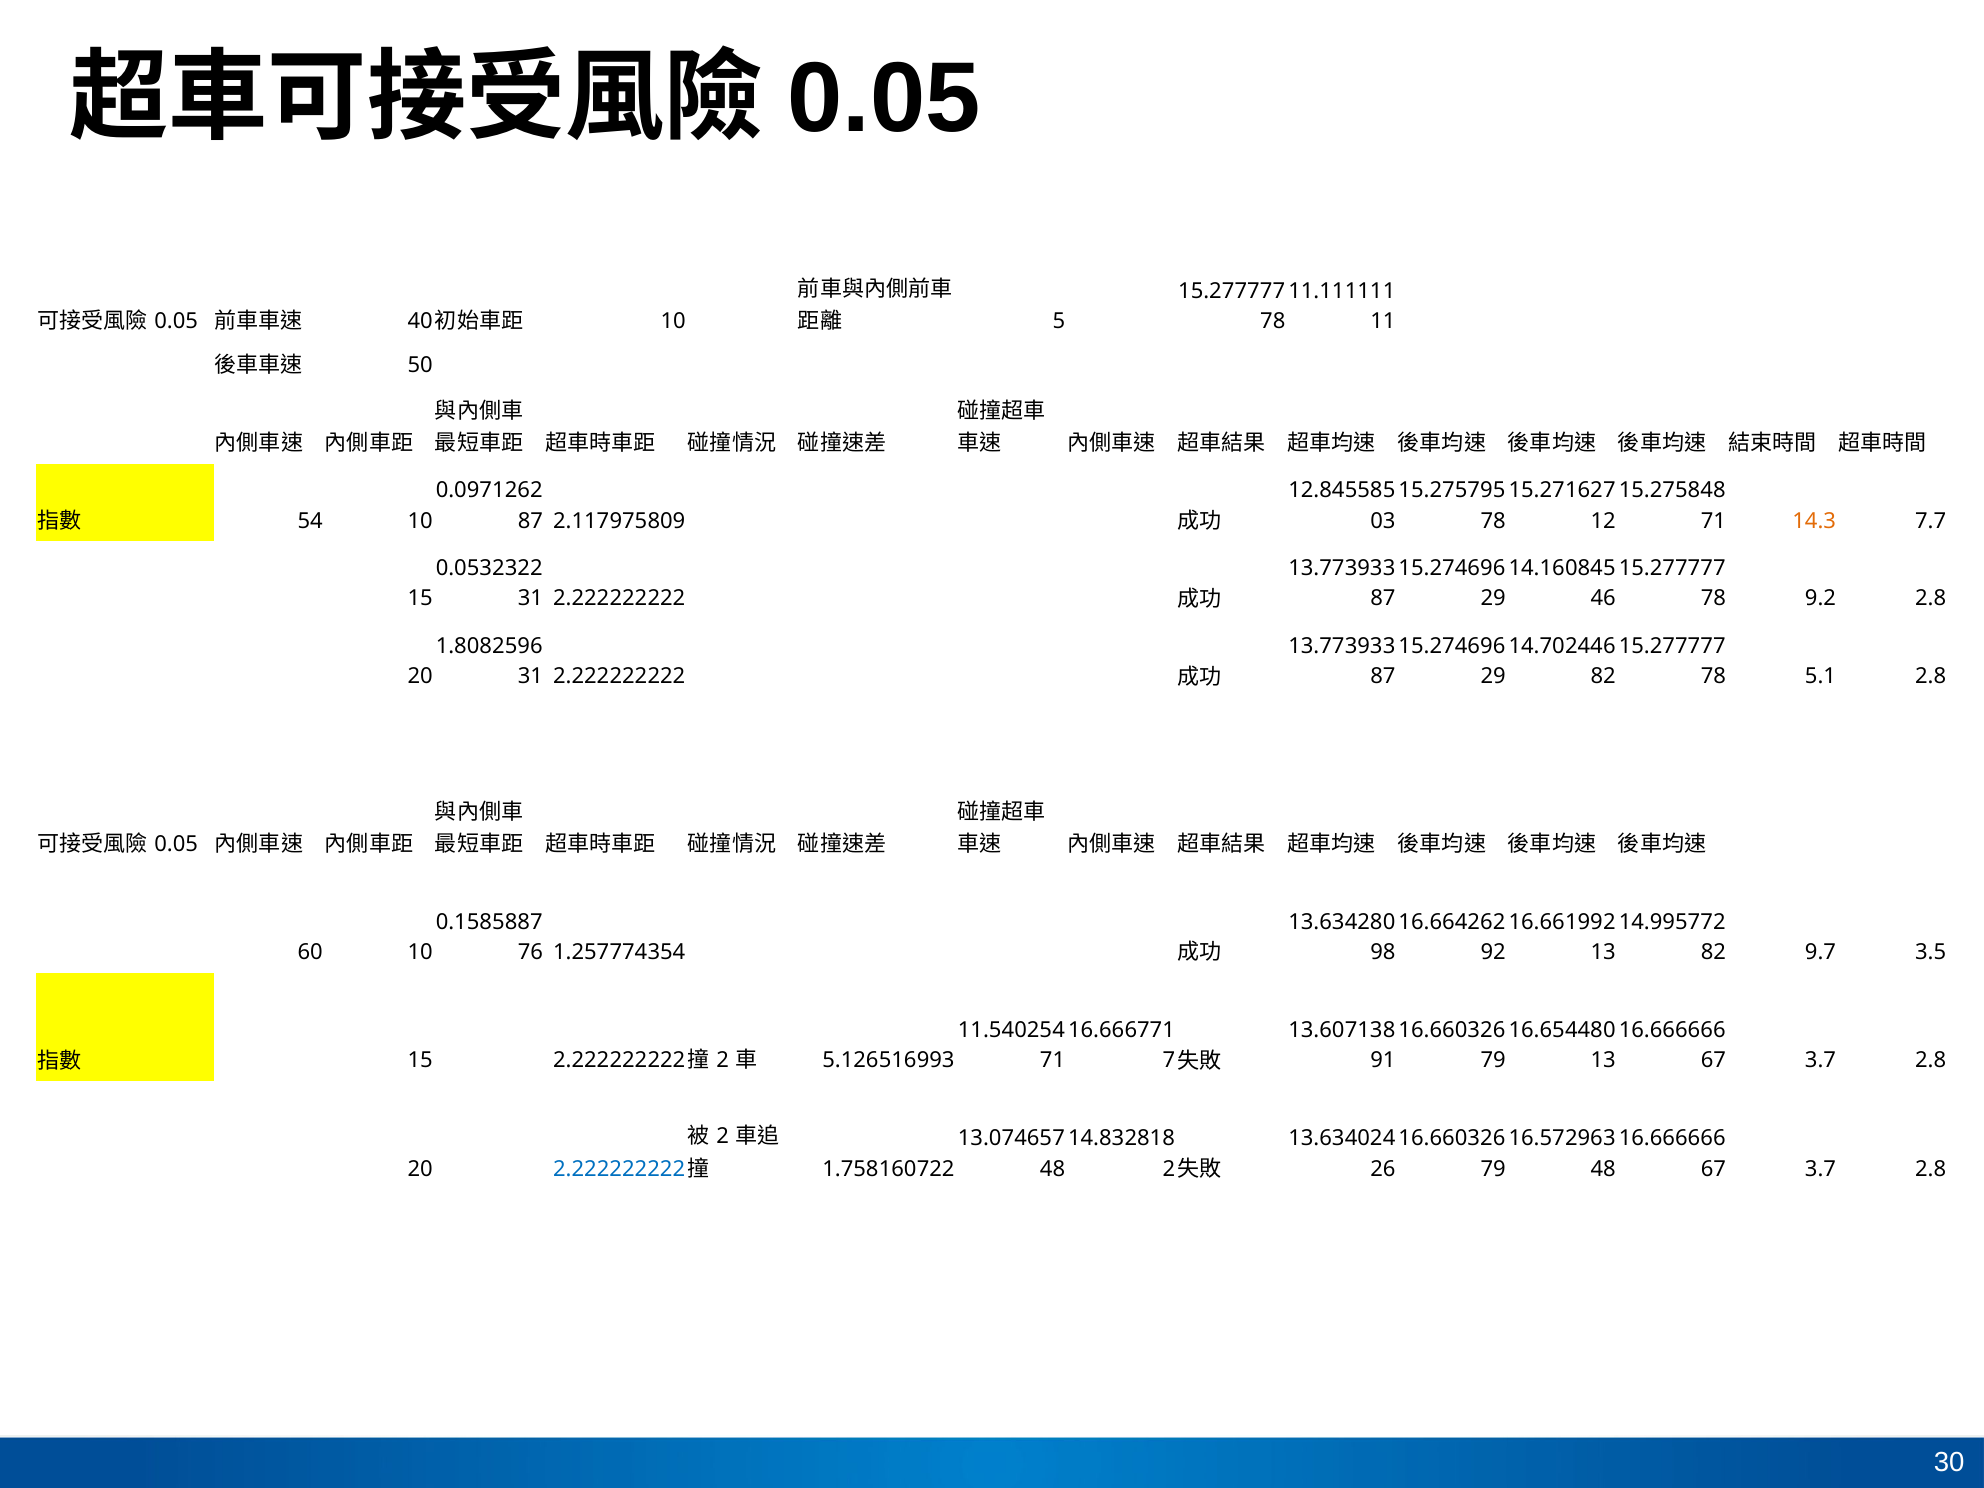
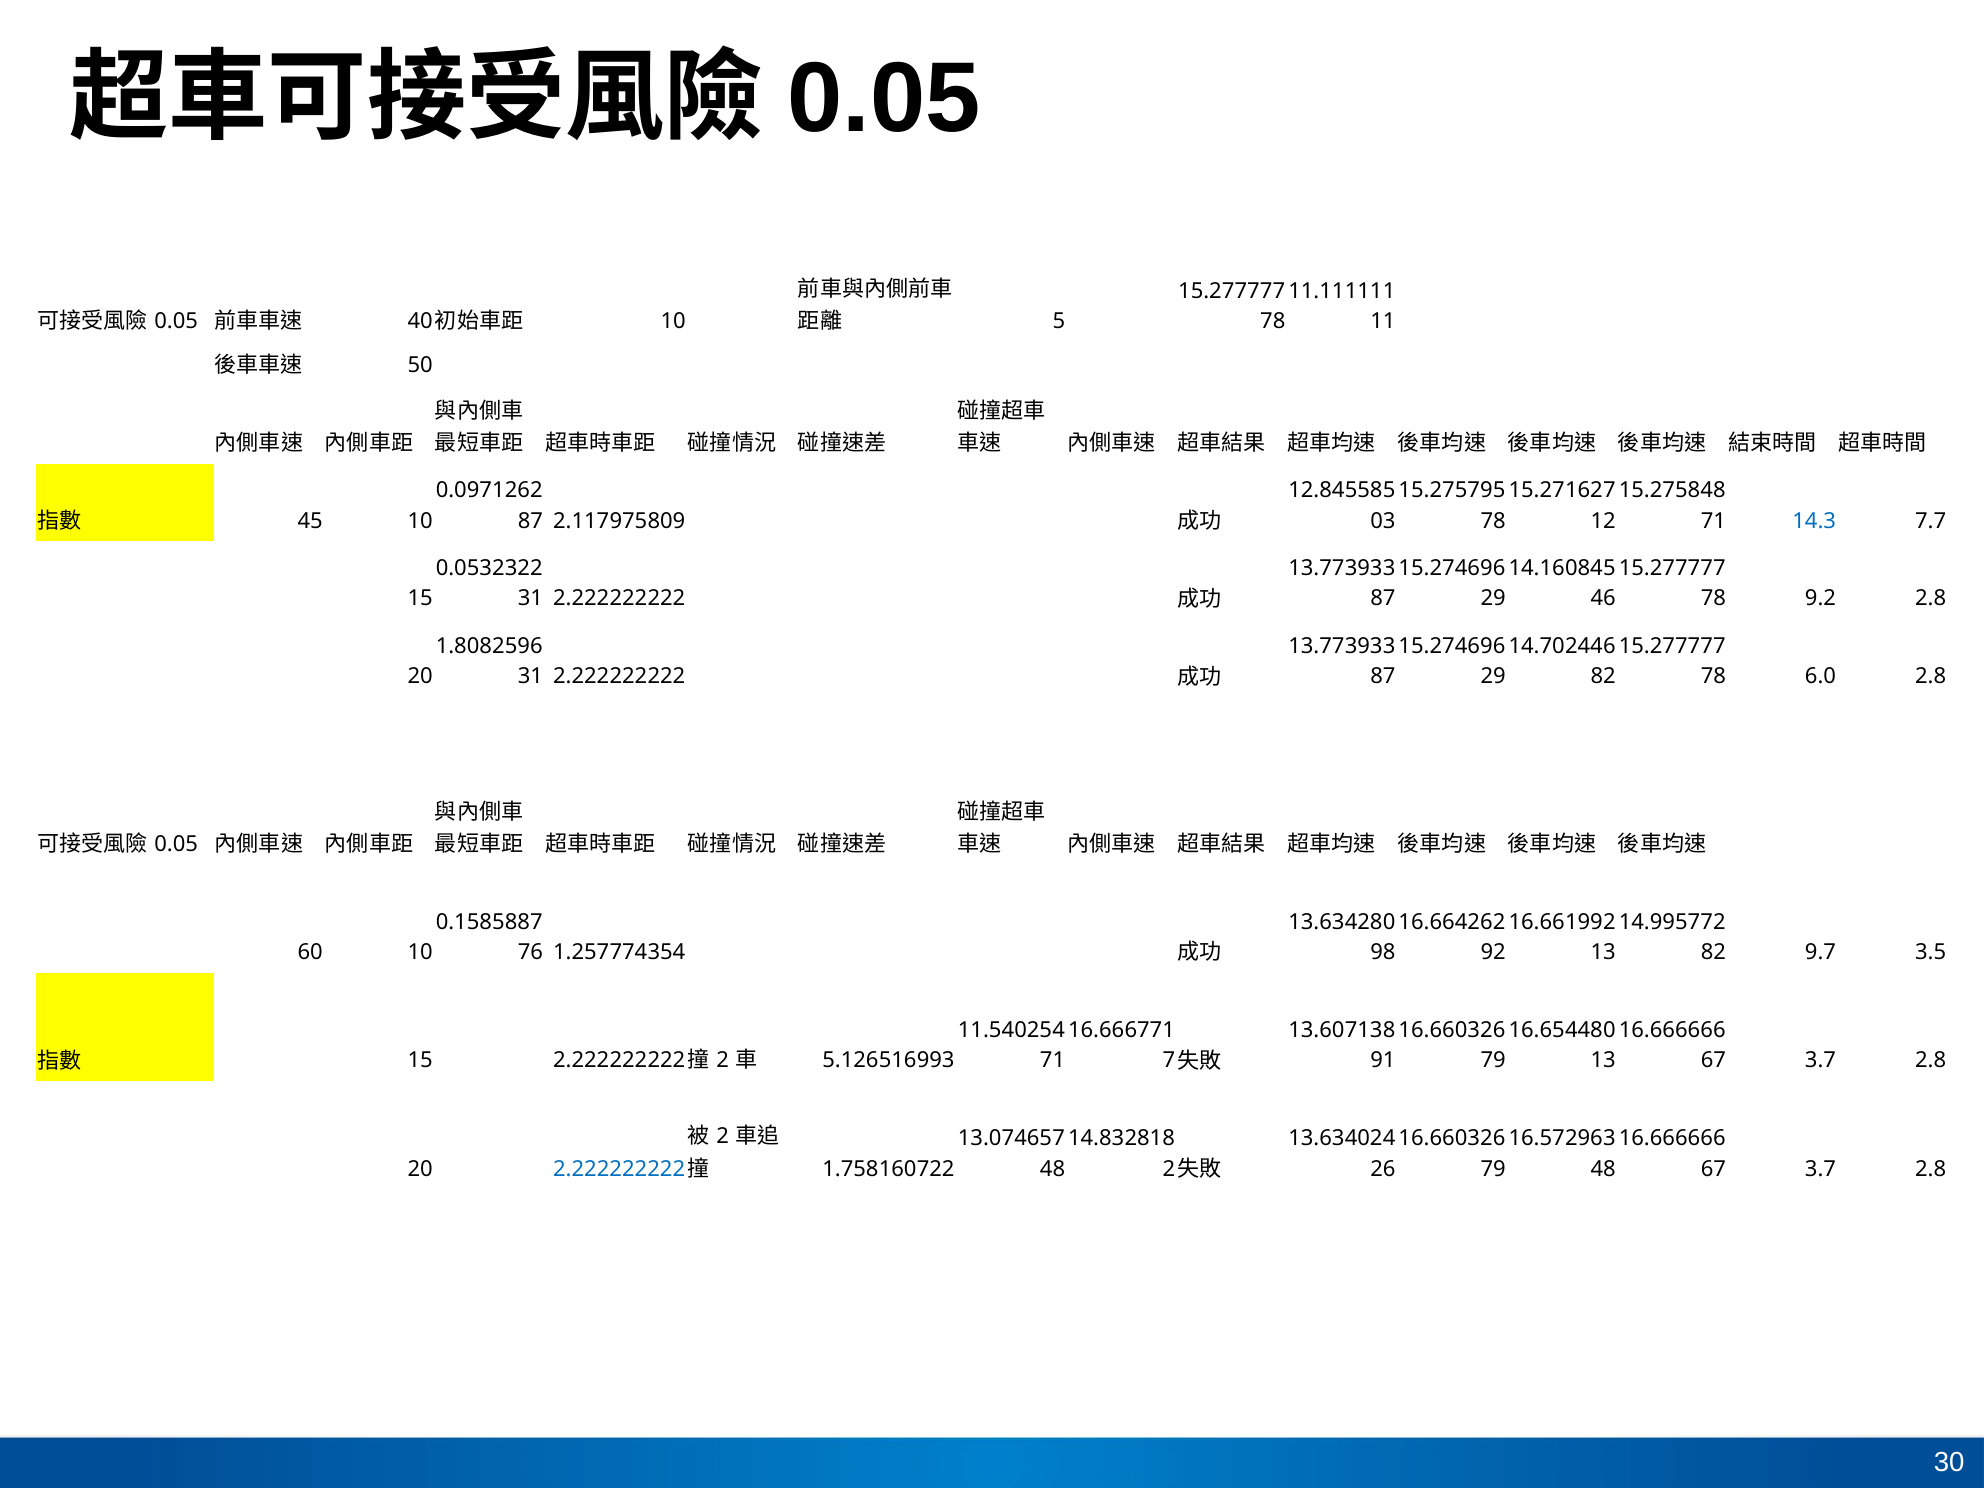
54: 54 -> 45 (310, 521)
14.3 colour: orange -> blue (1814, 521)
5.1: 5.1 -> 6.0 (1821, 676)
